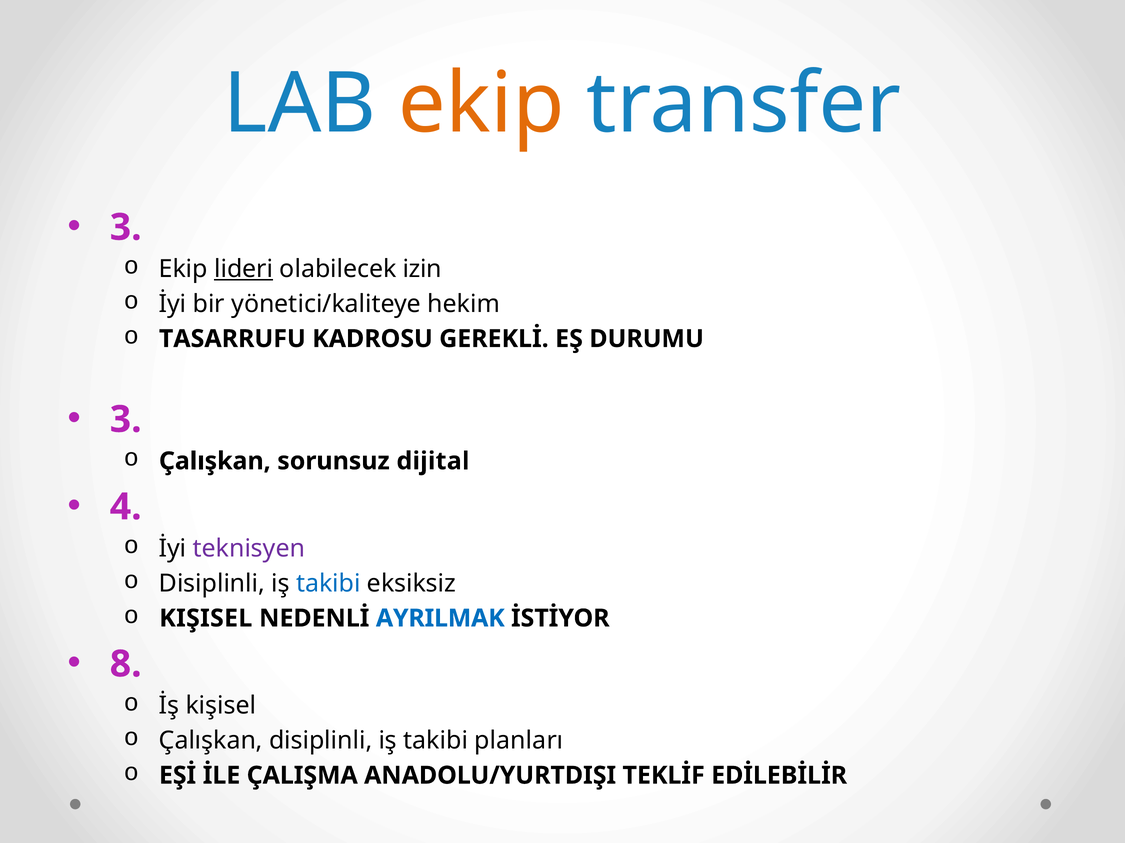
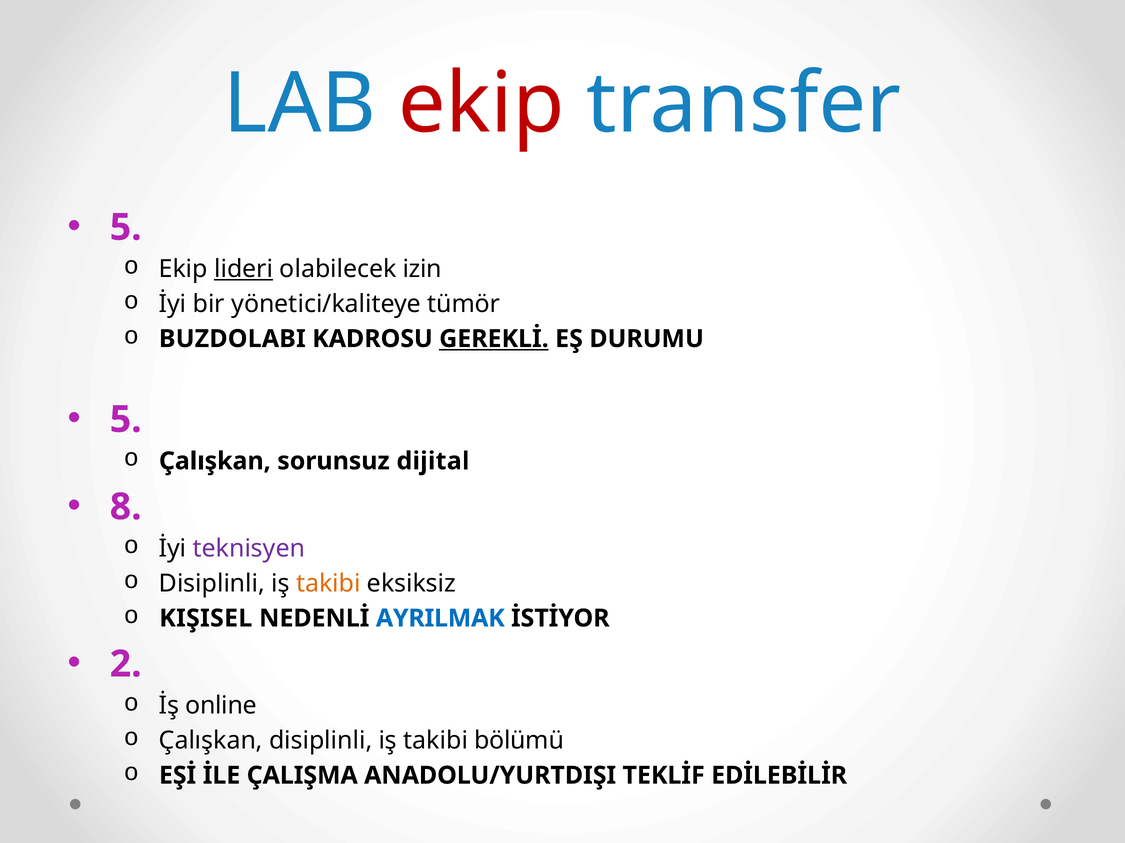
ekip colour: orange -> red (481, 104)
3: 3 -> 5 (126, 228)
hekim: hekim -> tümör (464, 304)
TASARRUFU: TASARRUFU -> BUZDOLABI (232, 339)
GEREKLİ underline: none -> present (494, 339)
3: 3 -> 5 (126, 420)
4: 4 -> 8 (126, 507)
takibi colour: blue -> orange (328, 584)
8: 8 -> 2 (126, 665)
İş kişisel: kişisel -> online (221, 706)
planları: planları -> bölümü (519, 741)
